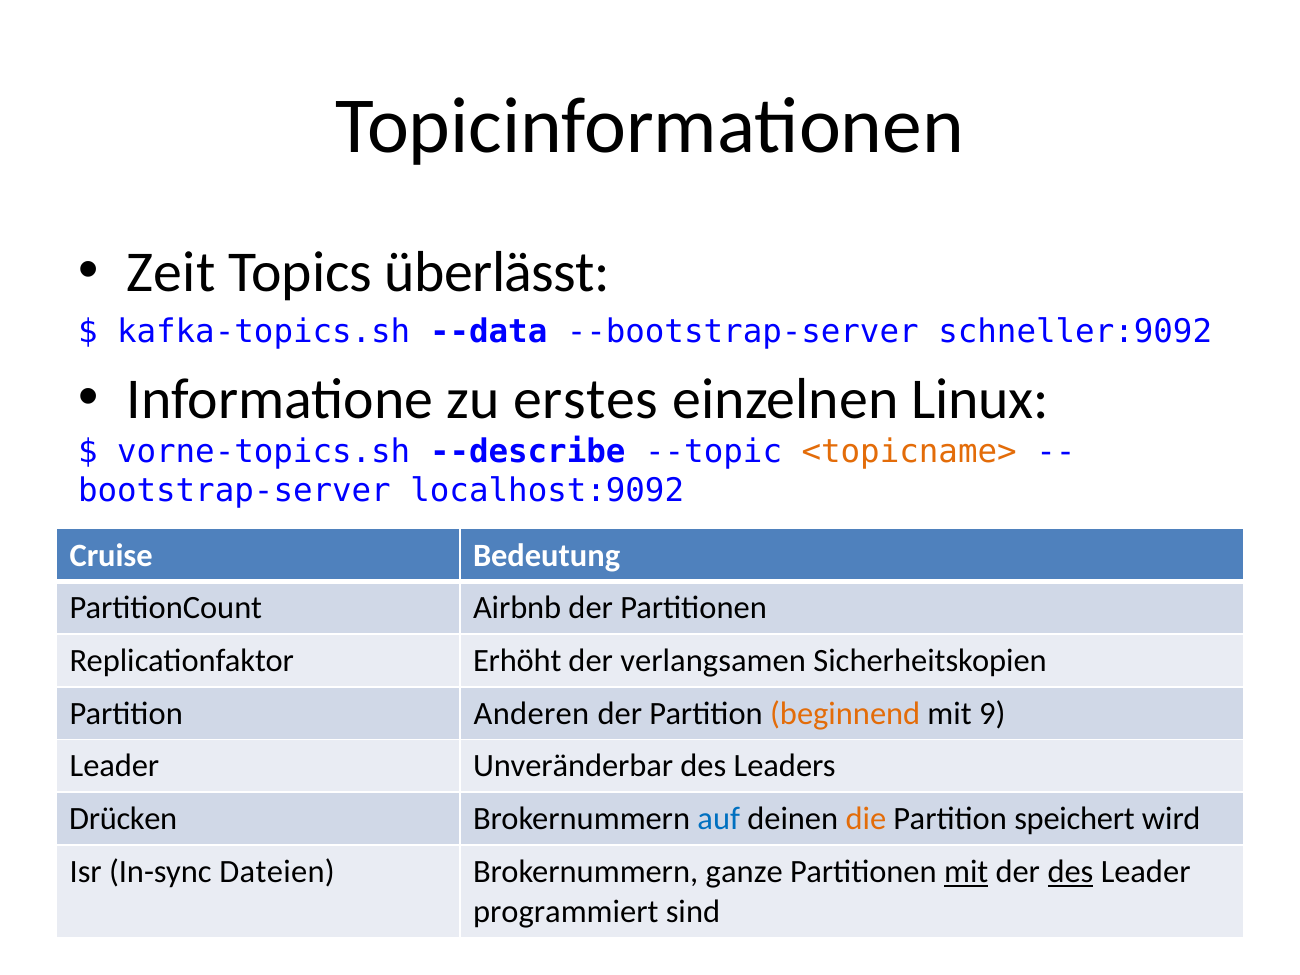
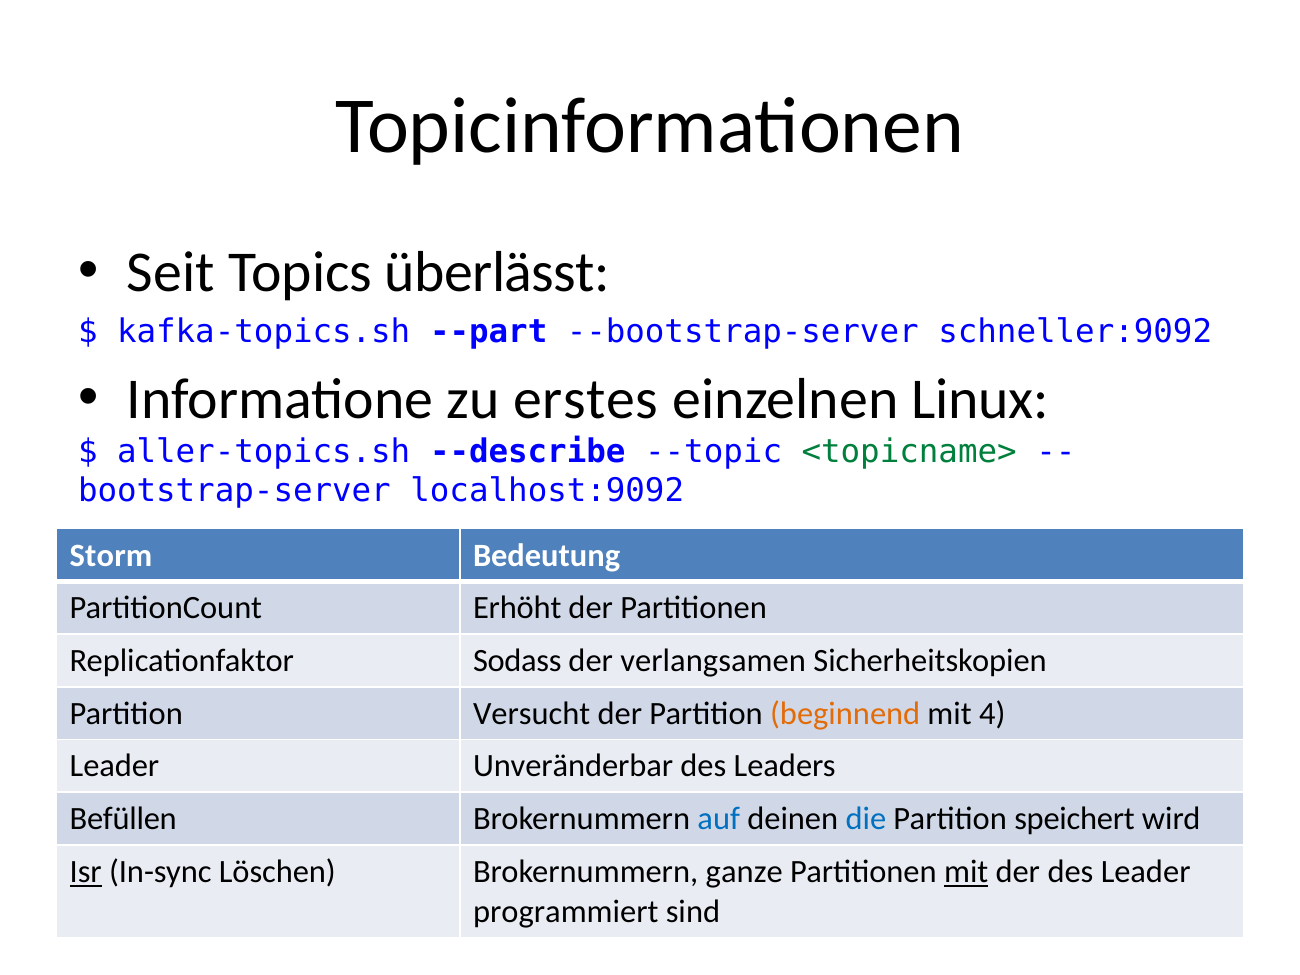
Zeit: Zeit -> Seit (171, 273)
--data: --data -> --part (489, 332)
vorne-topics.sh: vorne-topics.sh -> aller-topics.sh (264, 452)
<topicname> colour: orange -> green (909, 452)
Cruise: Cruise -> Storm (111, 555)
Airbnb: Airbnb -> Erhöht (517, 608)
Erhöht: Erhöht -> Sodass (517, 661)
Anderen: Anderen -> Versucht (532, 713)
9: 9 -> 4 (992, 713)
Drücken: Drücken -> Befüllen (123, 819)
die colour: orange -> blue (866, 819)
Isr underline: none -> present (86, 872)
Dateien: Dateien -> Löschen (277, 872)
des underline: present -> none (1070, 872)
